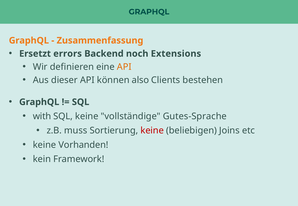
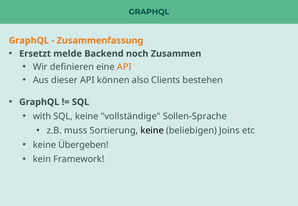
errors: errors -> melde (68, 54)
Extensions: Extensions -> Zusammen (176, 54)
Gutes-Sprache: Gutes-Sprache -> Sollen-Sprache (195, 116)
keine colour: red -> black (152, 131)
Vorhanden: Vorhanden -> Übergeben (83, 145)
